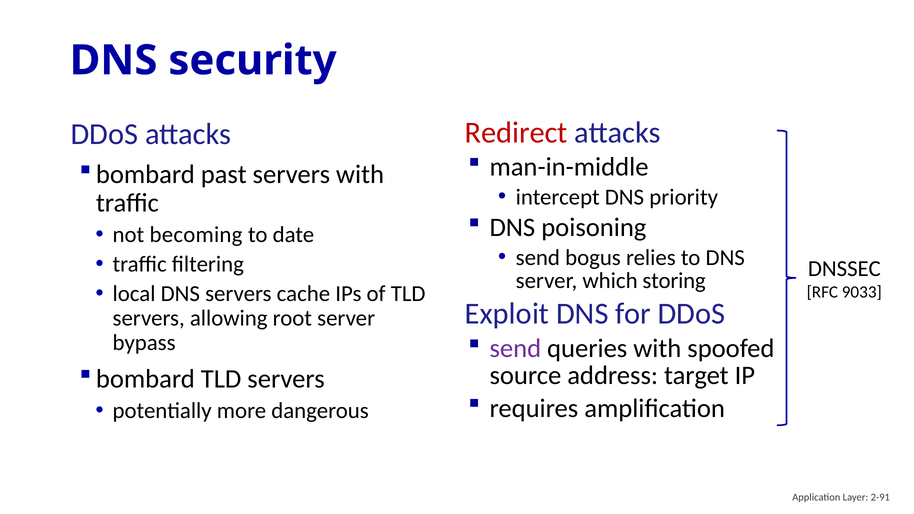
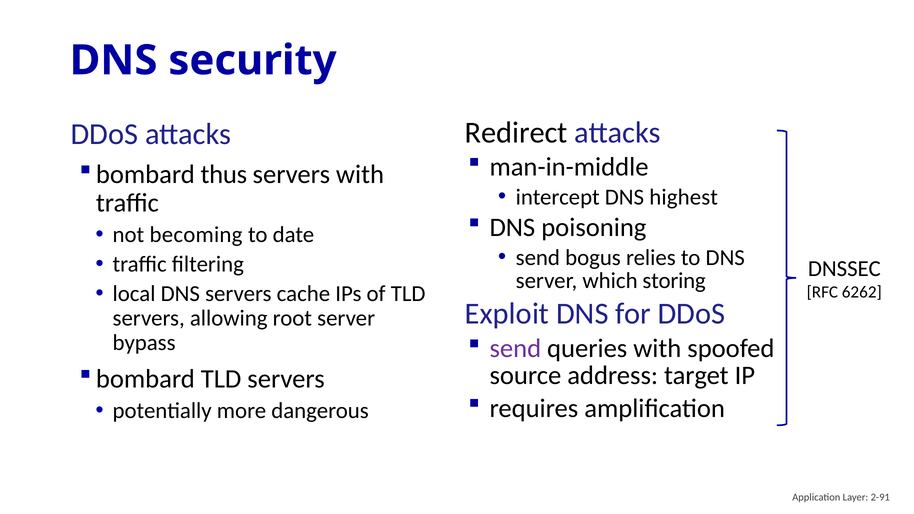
Redirect colour: red -> black (516, 133)
past: past -> thus (224, 174)
priority: priority -> highest (684, 197)
9033: 9033 -> 6262 (862, 292)
